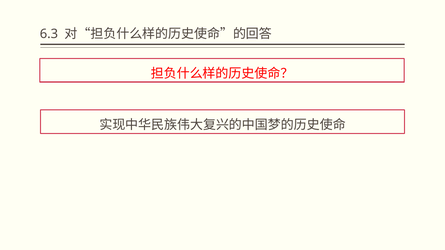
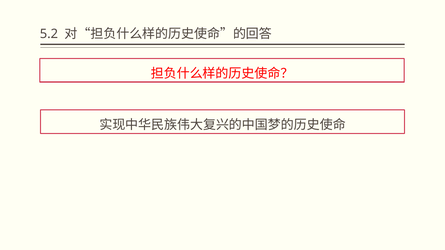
6.3: 6.3 -> 5.2 (49, 34)
